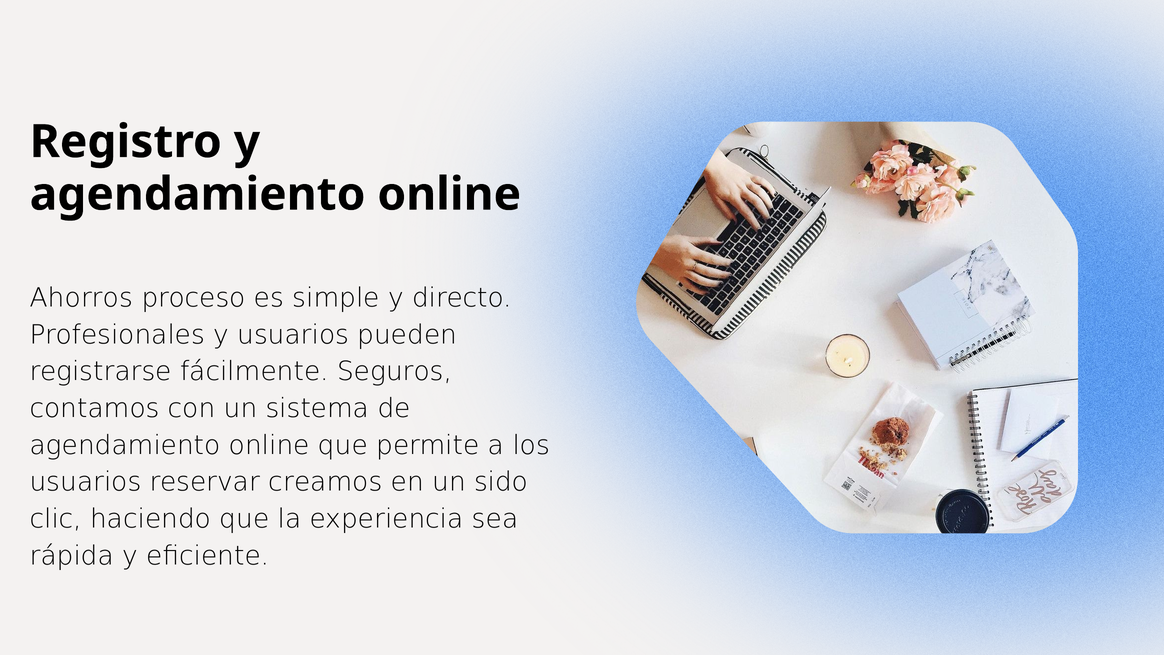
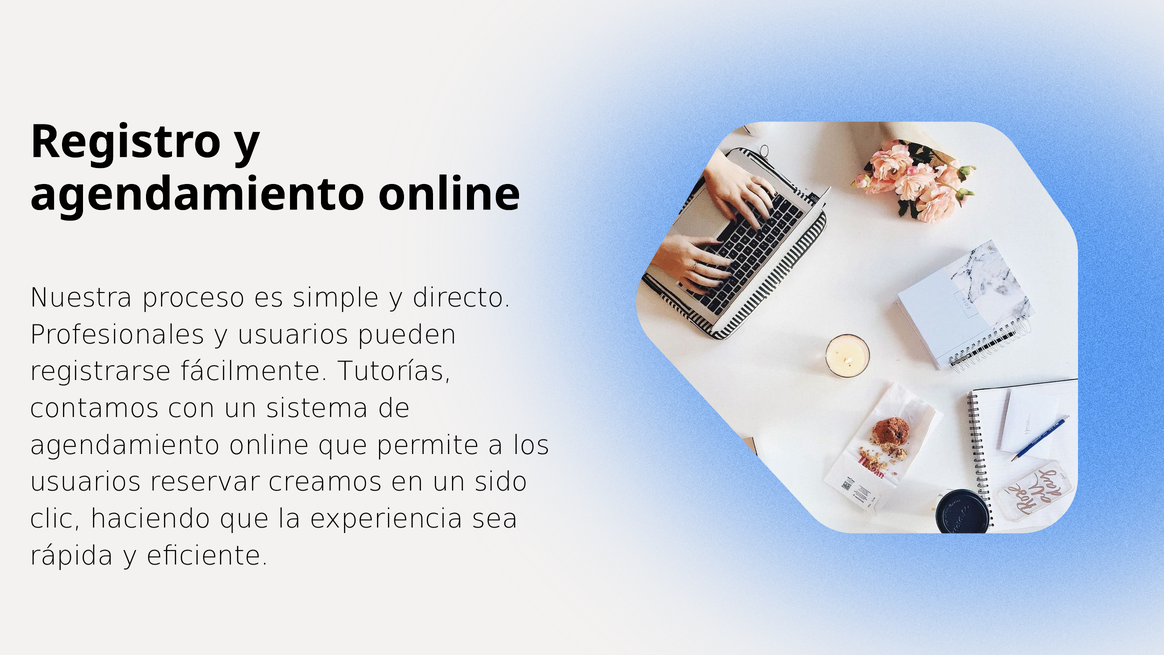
Ahorros: Ahorros -> Nuestra (81, 298)
Seguros: Seguros -> Tutorías (395, 372)
